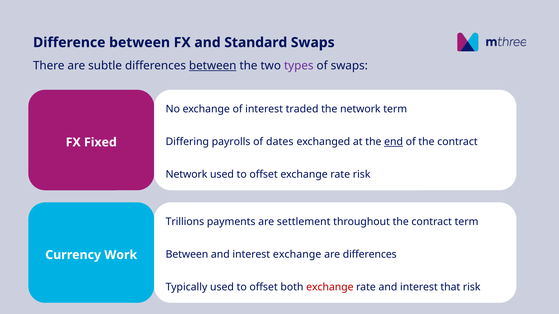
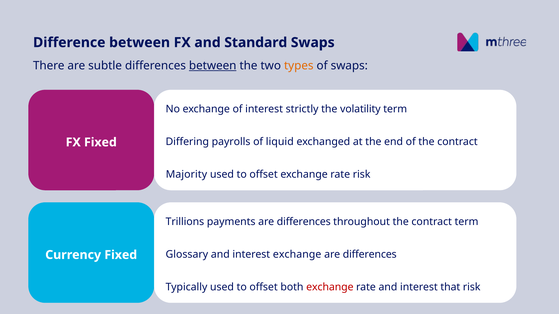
types colour: purple -> orange (299, 66)
traded: traded -> strictly (302, 109)
the network: network -> volatility (360, 109)
dates: dates -> liquid (280, 142)
end underline: present -> none (394, 142)
Network: Network -> Majority (186, 175)
payments are settlement: settlement -> differences (304, 222)
Between: Between -> Glossary (187, 255)
Currency Work: Work -> Fixed (121, 255)
